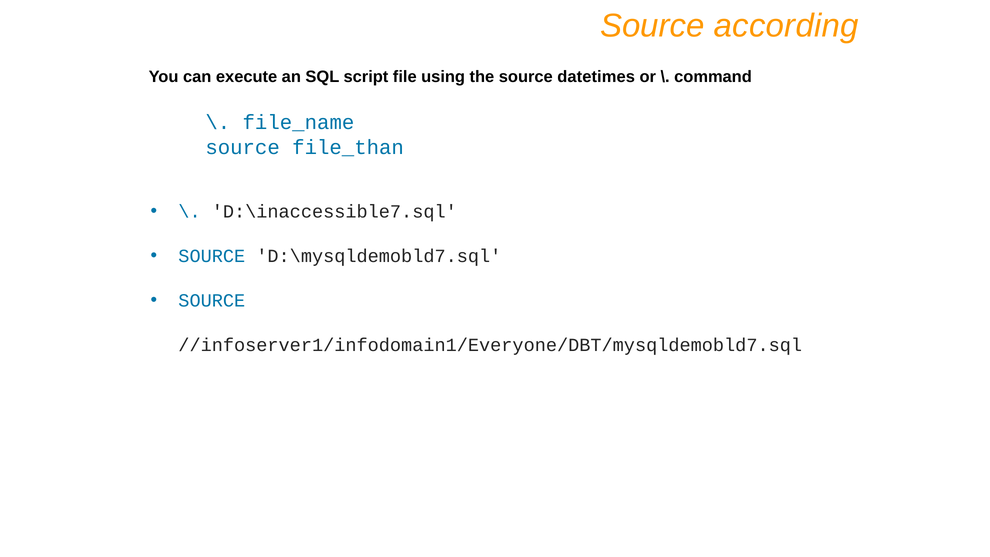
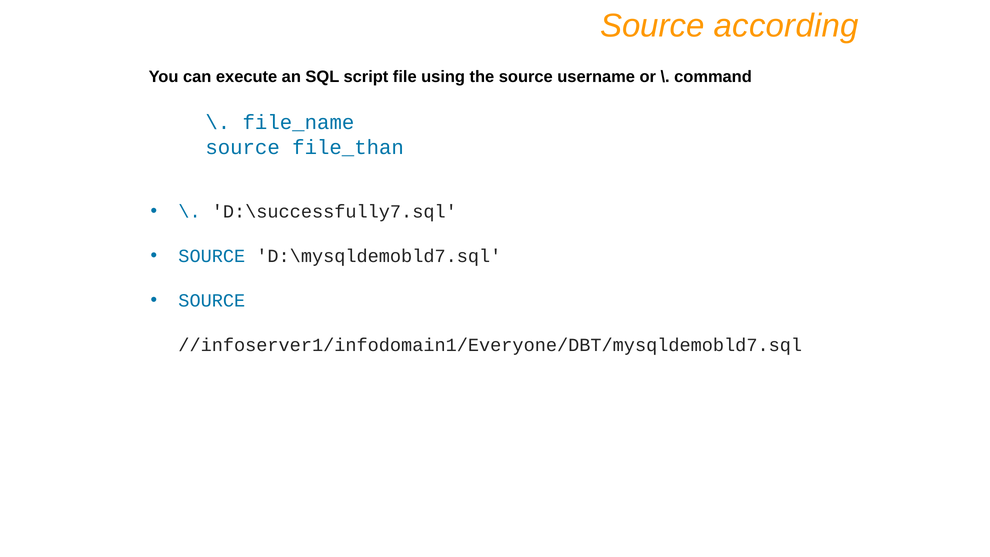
datetimes: datetimes -> username (596, 77)
D:\inaccessible7.sql: D:\inaccessible7.sql -> D:\successfully7.sql (334, 211)
